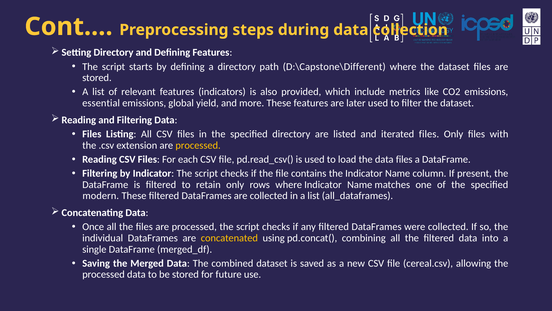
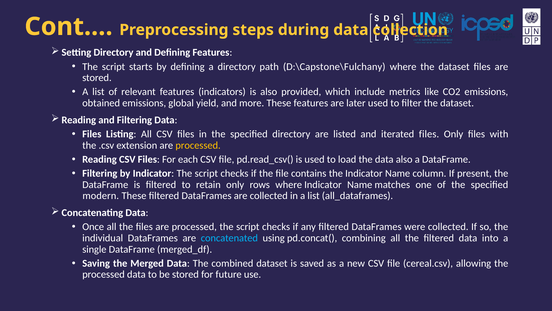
D:\Capstone\Different: D:\Capstone\Different -> D:\Capstone\Fulchany (334, 67)
essential: essential -> obtained (101, 103)
data files: files -> also (404, 159)
concatenated colour: yellow -> light blue (229, 238)
